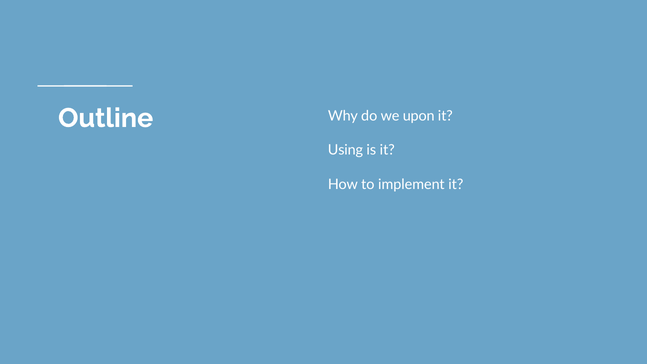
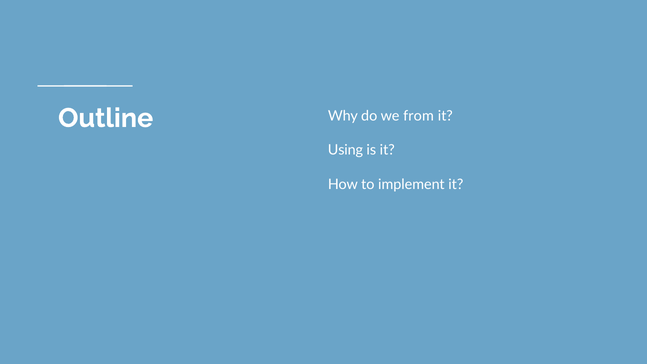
upon: upon -> from (419, 116)
